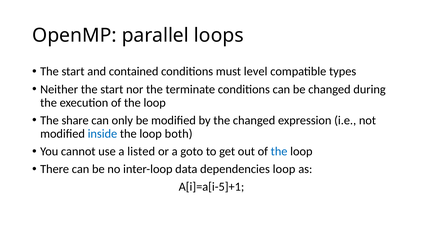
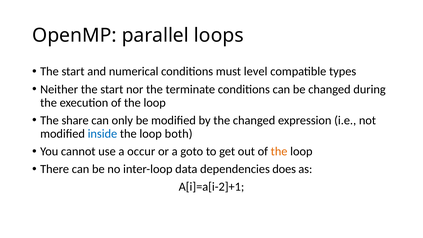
contained: contained -> numerical (134, 72)
listed: listed -> occur (141, 151)
the colour: blue -> orange (279, 151)
dependencies loop: loop -> does (284, 169)
A[i]=a[i-5]+1: A[i]=a[i-5]+1 -> A[i]=a[i-2]+1 (211, 187)
